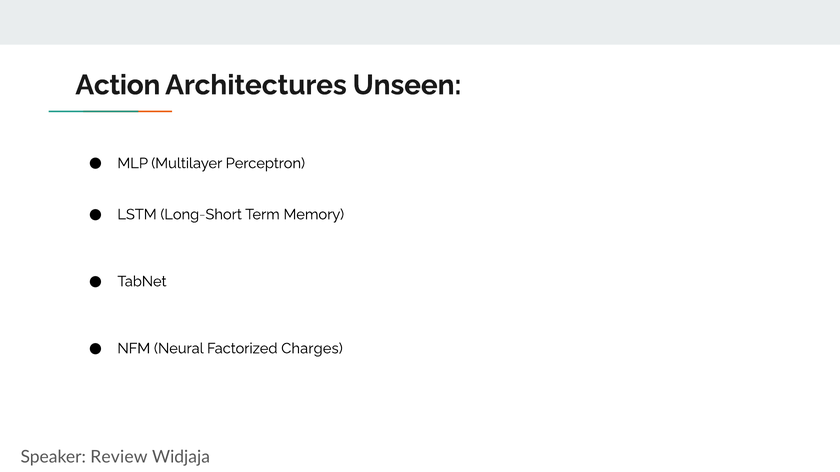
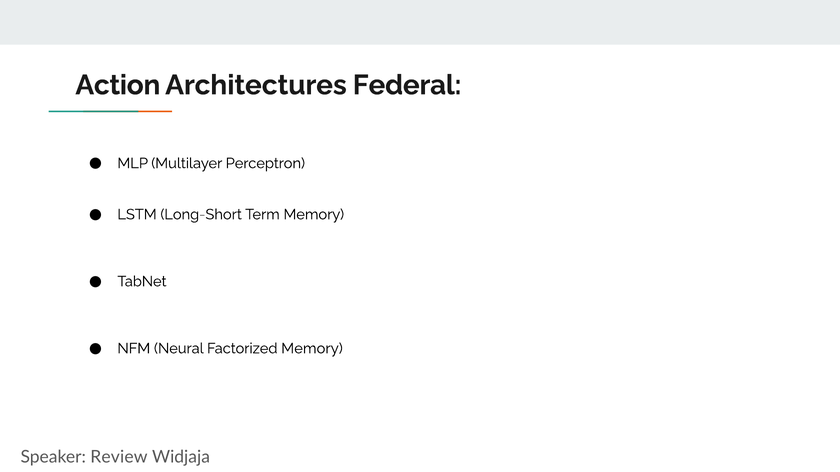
Unseen: Unseen -> Federal (407, 85)
Factorized Charges: Charges -> Memory (312, 349)
